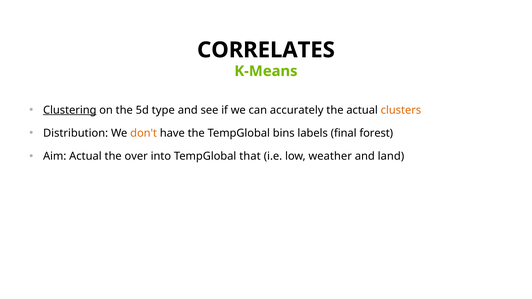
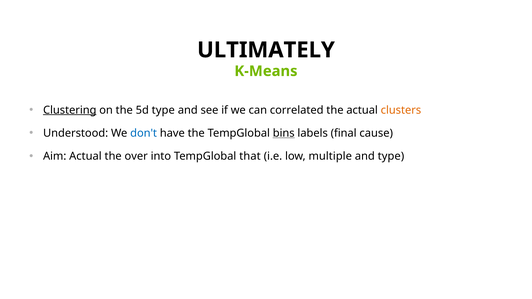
CORRELATES: CORRELATES -> ULTIMATELY (266, 50)
accurately: accurately -> correlated (297, 110)
Distribution: Distribution -> Understood (76, 133)
don't colour: orange -> blue (144, 133)
bins underline: none -> present (284, 133)
forest: forest -> cause (376, 133)
weather: weather -> multiple (330, 156)
and land: land -> type (391, 156)
